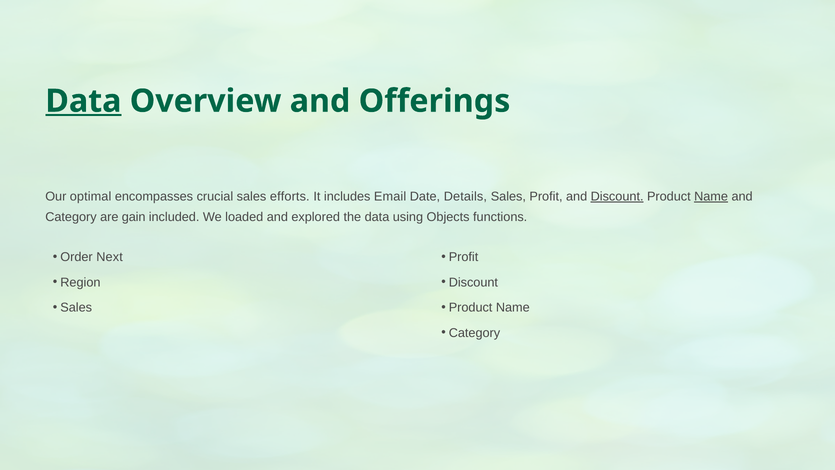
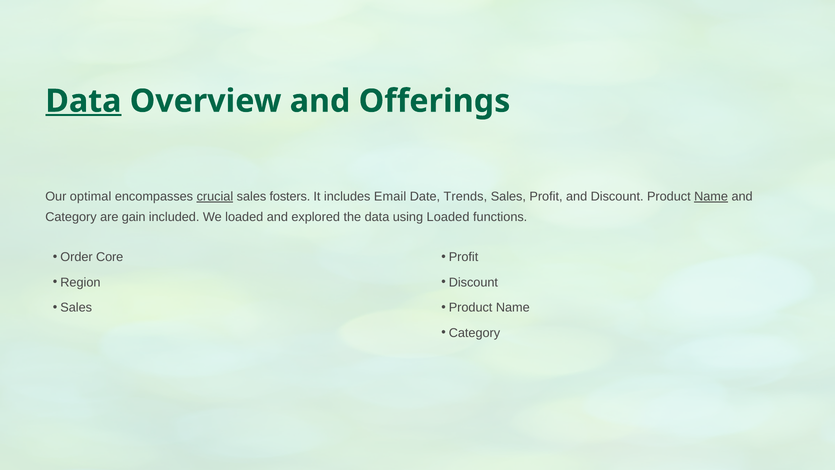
crucial underline: none -> present (215, 196)
efforts: efforts -> fosters (290, 196)
Details: Details -> Trends (465, 196)
Discount underline: present -> none (617, 196)
using Objects: Objects -> Loaded (448, 217)
Next: Next -> Core (110, 257)
